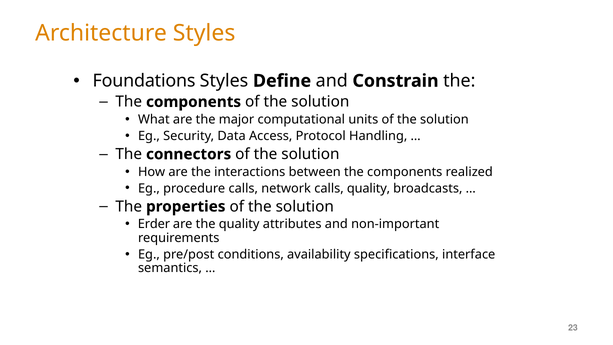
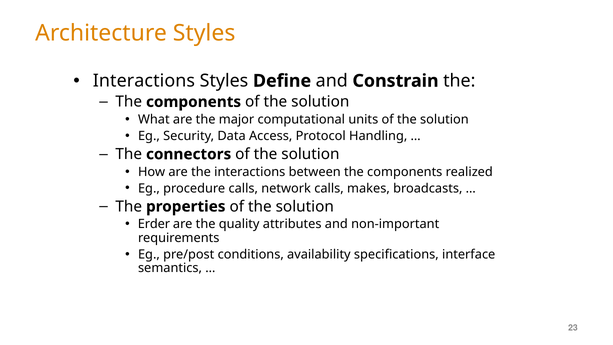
Foundations: Foundations -> Interactions (144, 81)
calls quality: quality -> makes (368, 188)
